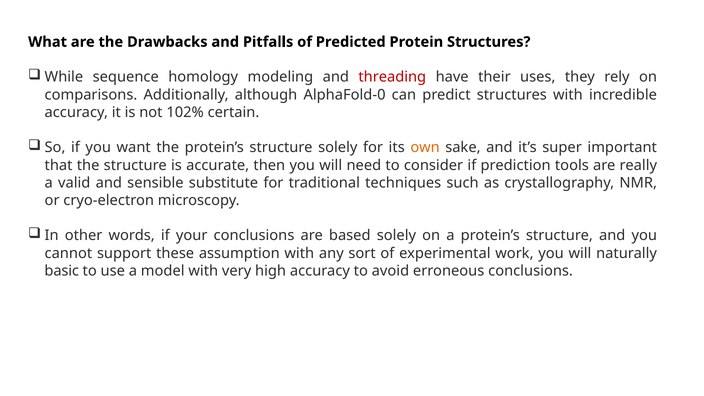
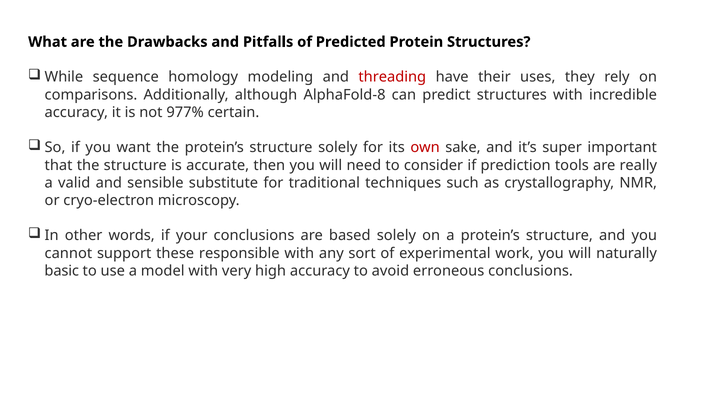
AlphaFold-0: AlphaFold-0 -> AlphaFold-8 (345, 95)
102%: 102% -> 977% (185, 112)
own colour: orange -> red (425, 148)
assumption: assumption -> responsible (239, 253)
